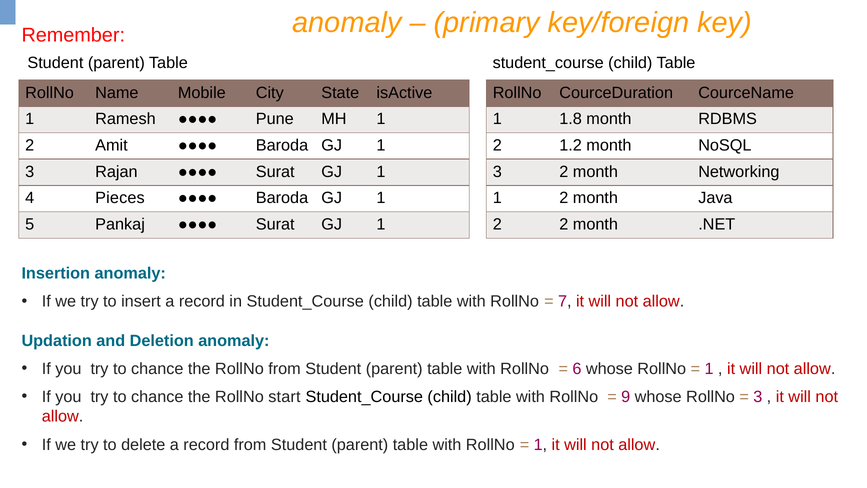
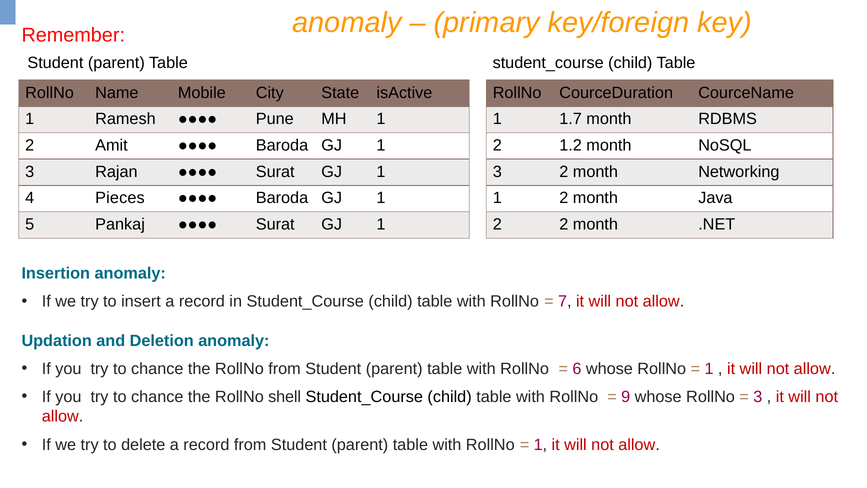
1.8: 1.8 -> 1.7 (571, 119)
start: start -> shell (285, 397)
